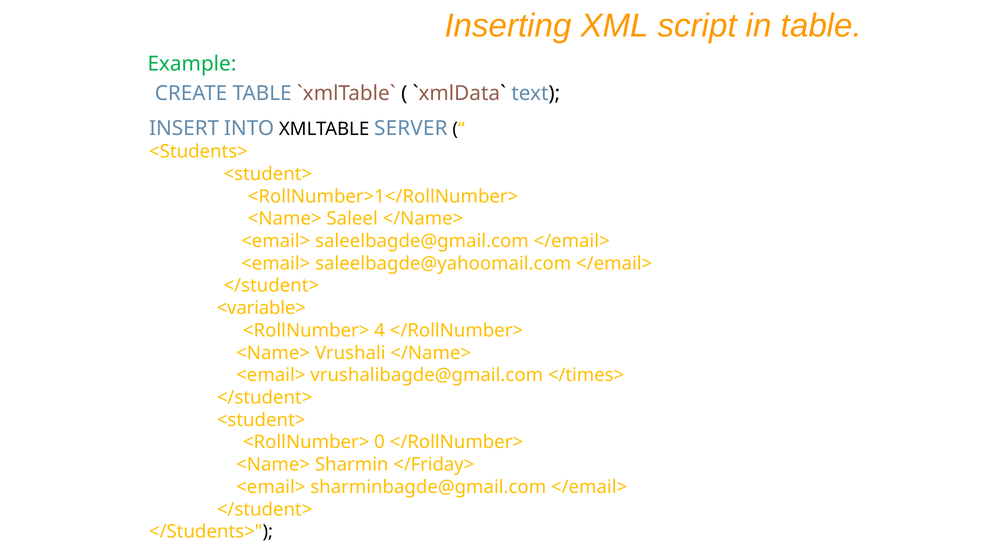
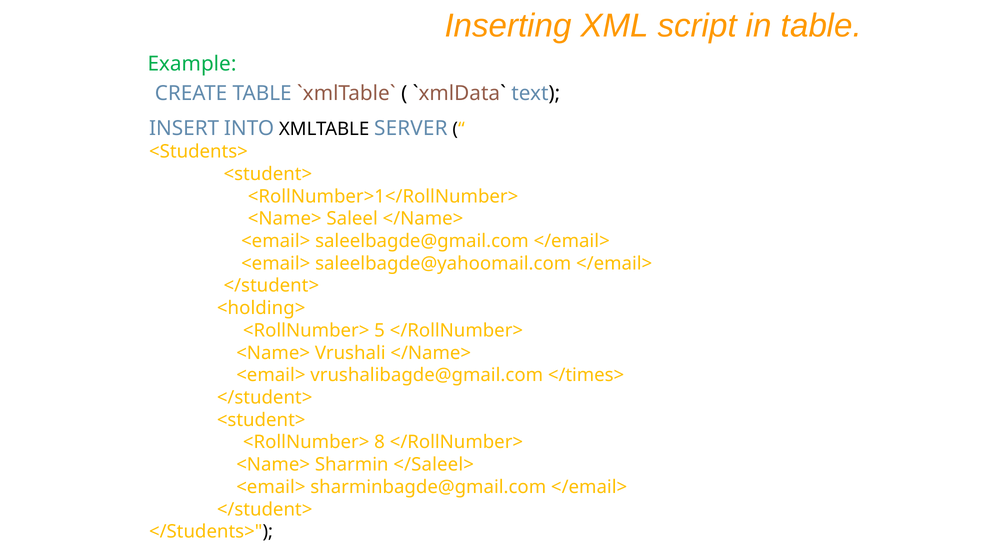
<variable>: <variable> -> <holding> (261, 308)
4: 4 -> 5 (380, 331)
0: 0 -> 8 (380, 442)
</Friday>: </Friday> -> </Saleel> (434, 465)
